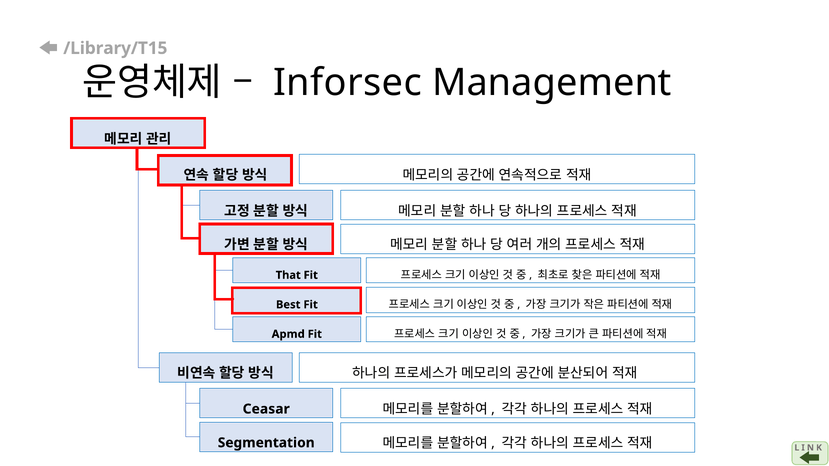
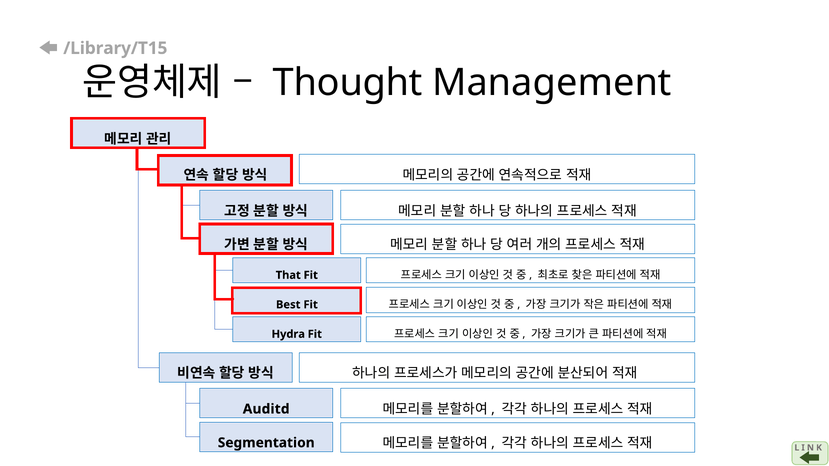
Inforsec: Inforsec -> Thought (348, 83)
Apmd: Apmd -> Hydra (288, 334)
Ceasar: Ceasar -> Auditd (266, 409)
